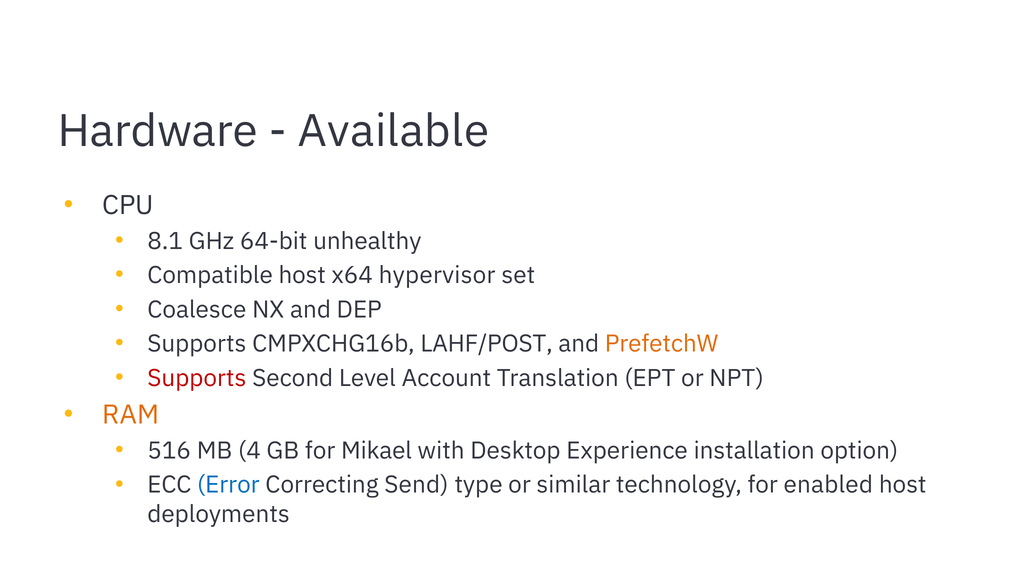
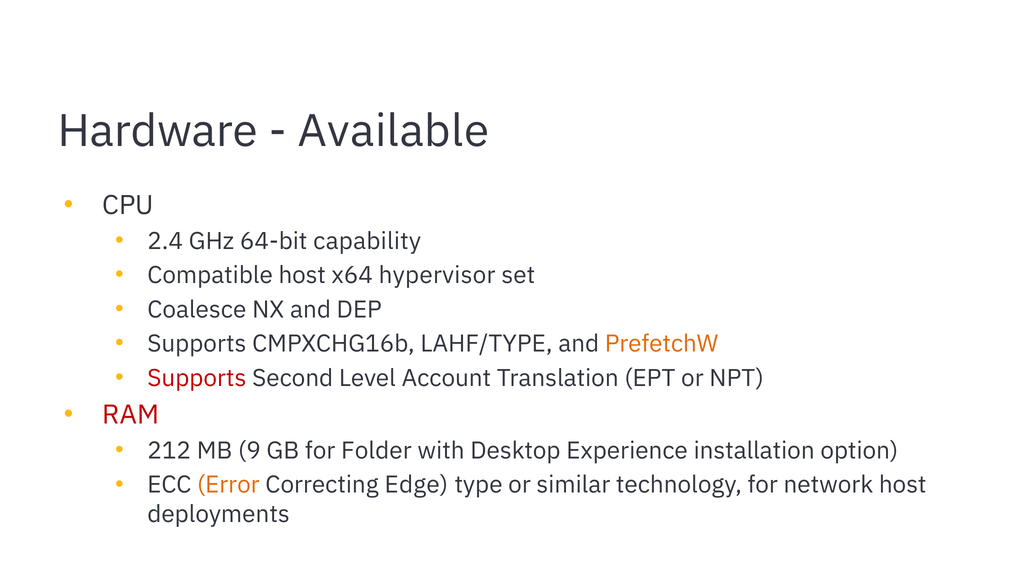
8.1: 8.1 -> 2.4 (165, 241)
unhealthy: unhealthy -> capability (367, 241)
LAHF/POST: LAHF/POST -> LAHF/TYPE (486, 344)
RAM colour: orange -> red (131, 415)
516: 516 -> 212 (169, 451)
4: 4 -> 9 (249, 451)
Mikael: Mikael -> Folder (376, 451)
Error colour: blue -> orange (228, 485)
Send: Send -> Edge (416, 485)
enabled: enabled -> network (828, 485)
